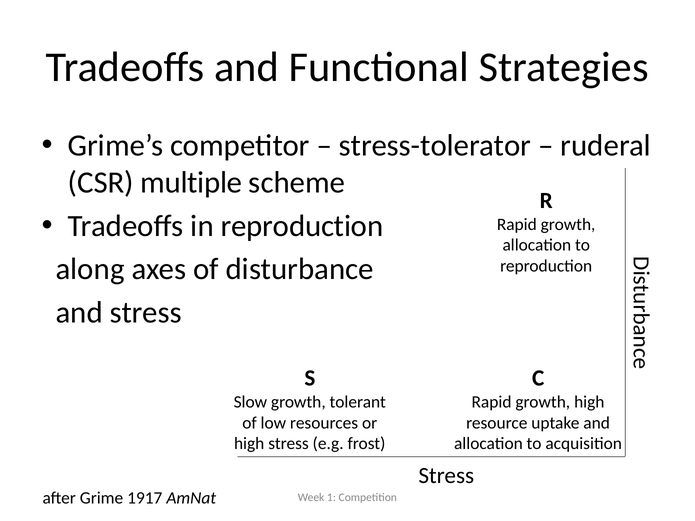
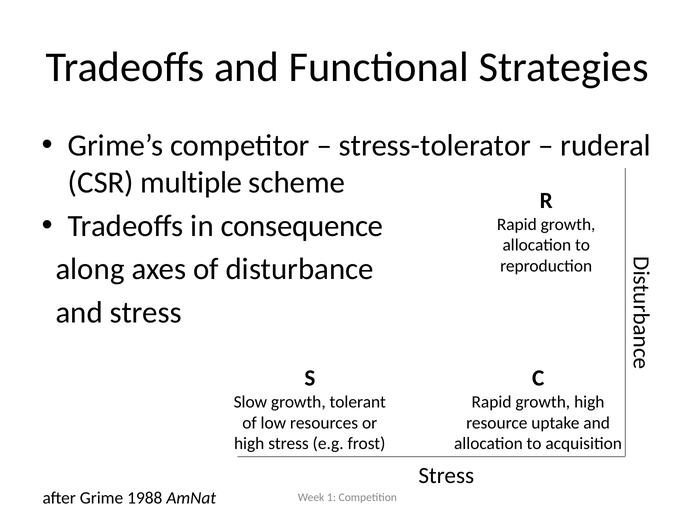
in reproduction: reproduction -> consequence (302, 226)
1917: 1917 -> 1988 (145, 498)
